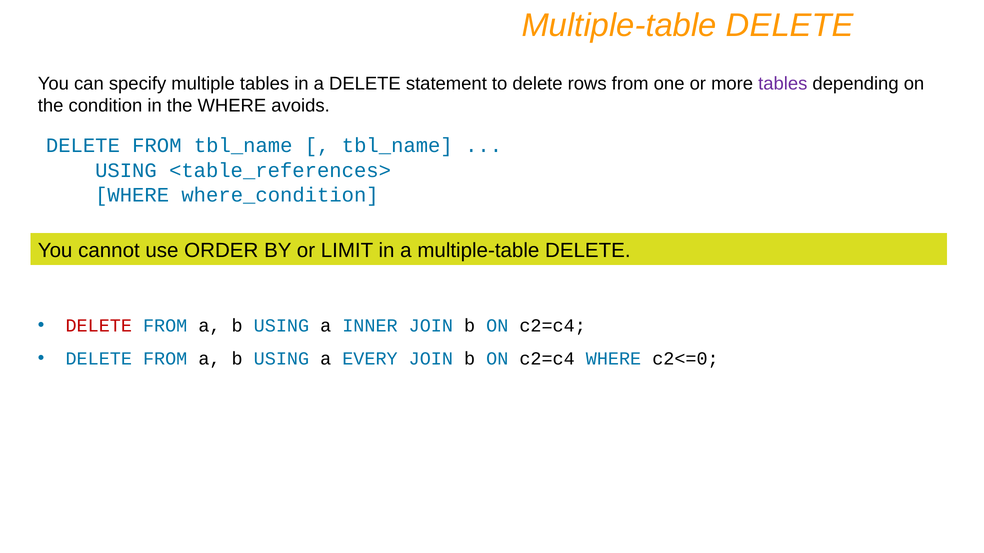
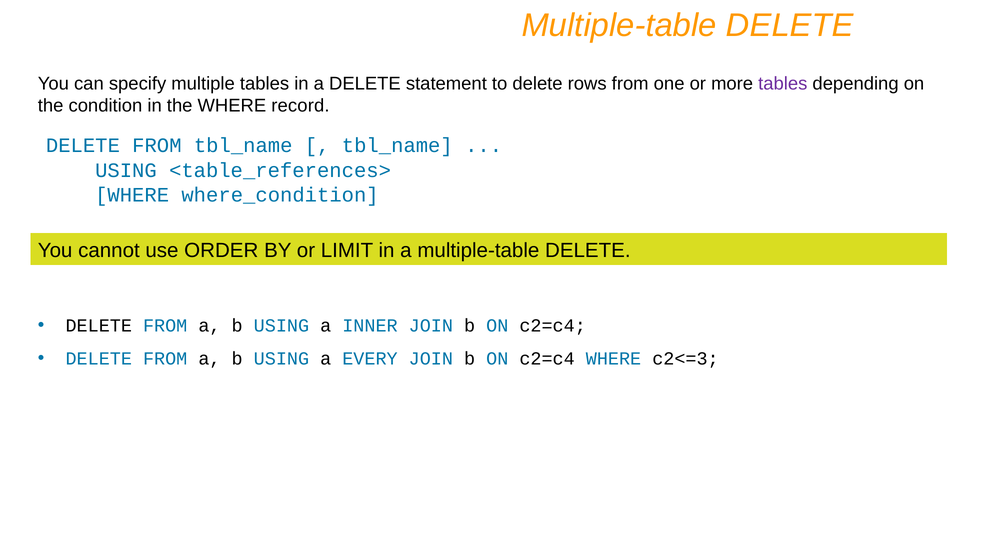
avoids: avoids -> record (300, 106)
DELETE colour: red -> black (99, 326)
c2<=0: c2<=0 -> c2<=3 (685, 359)
